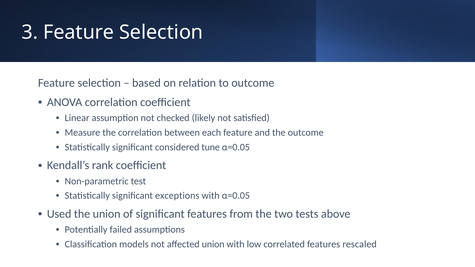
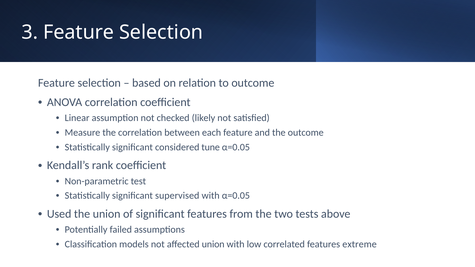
exceptions: exceptions -> supervised (177, 196)
rescaled: rescaled -> extreme (360, 244)
